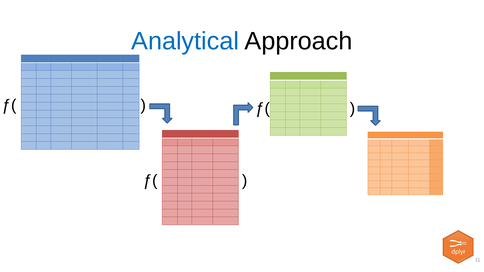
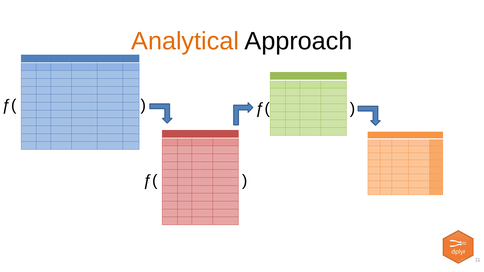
Analytical colour: blue -> orange (185, 41)
